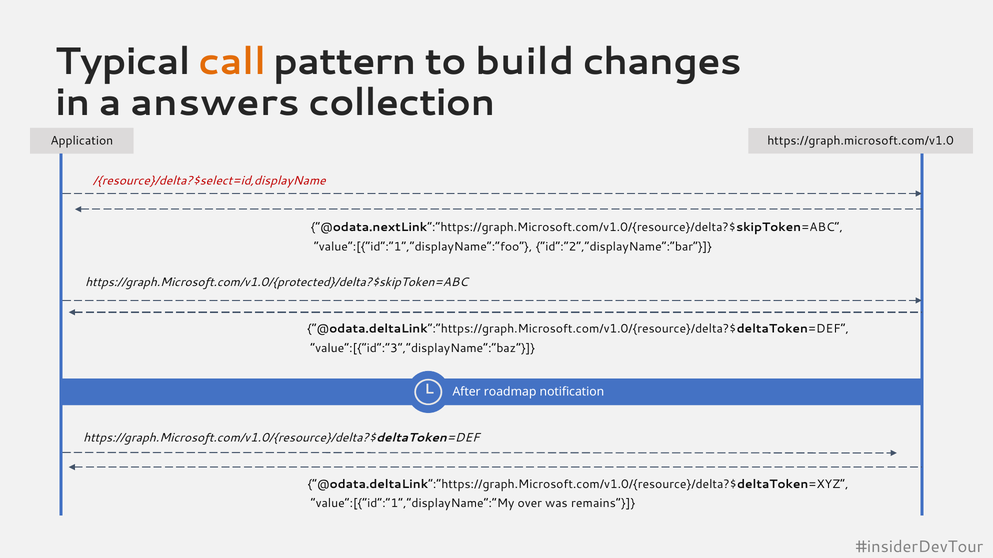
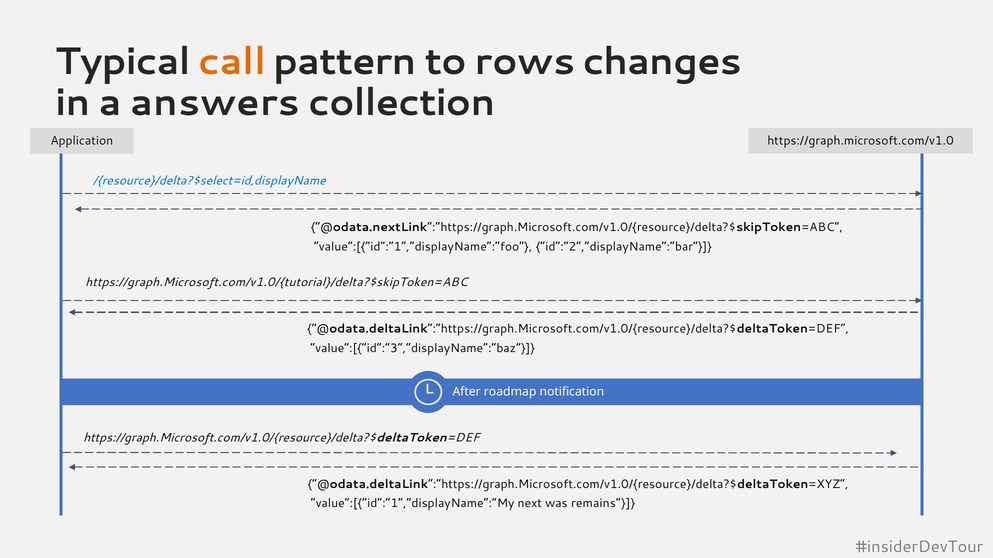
build: build -> rows (525, 61)
/{resource}/delta?$select=id,displayName colour: red -> blue (209, 181)
https://graph.Microsoft.com/v1.0/{protected}/delta?$skipToken=ABC: https://graph.Microsoft.com/v1.0/{protected}/delta?$skipToken=ABC -> https://graph.Microsoft.com/v1.0/{tutorial}/delta?$skipToken=ABC (276, 283)
over: over -> next (530, 504)
